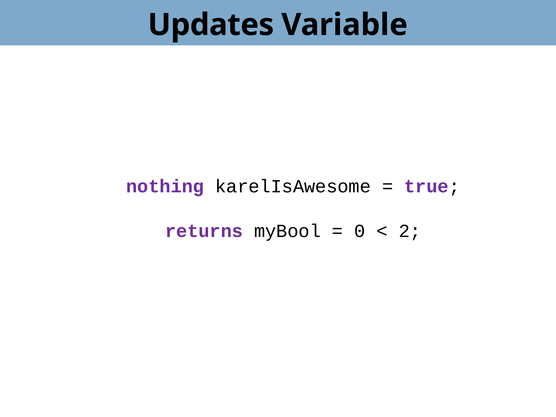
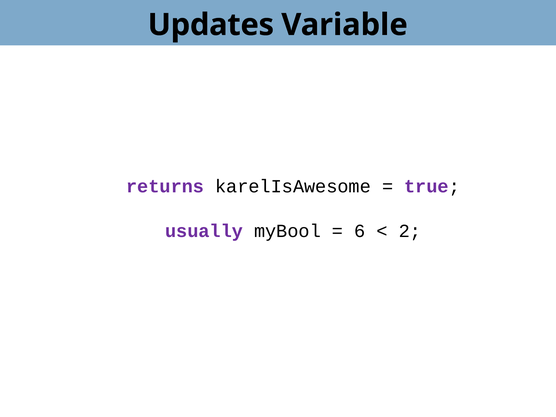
nothing: nothing -> returns (165, 187)
returns: returns -> usually (204, 231)
0: 0 -> 6 (360, 231)
